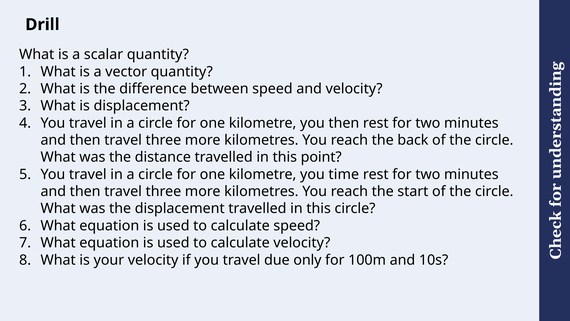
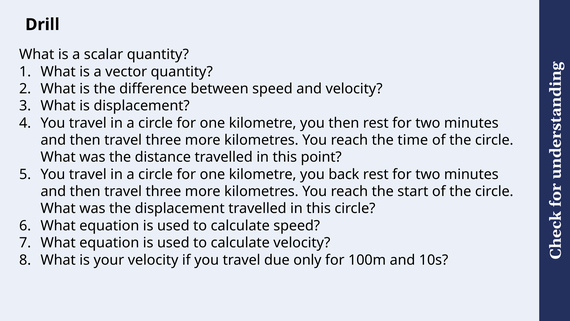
back: back -> time (413, 140)
time: time -> back (344, 174)
